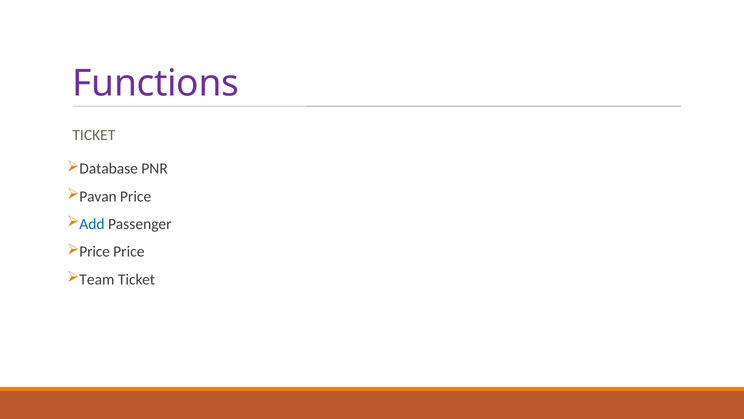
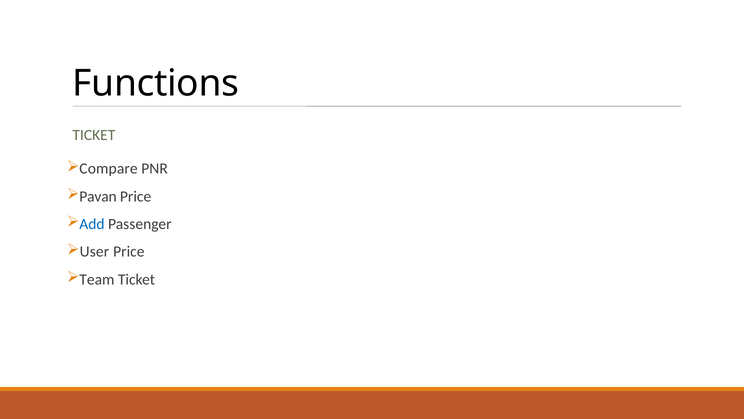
Functions colour: purple -> black (156, 83)
Database: Database -> Compare (109, 169)
Price: Price -> User (94, 251)
